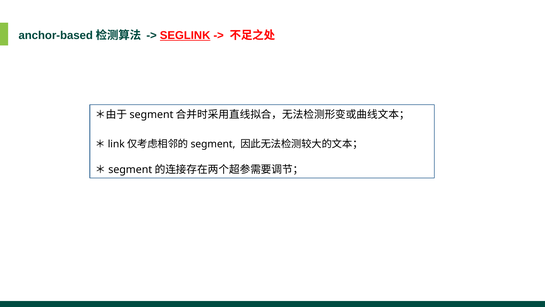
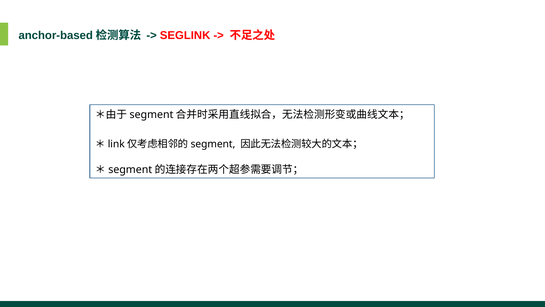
SEGLINK underline: present -> none (185, 35)
